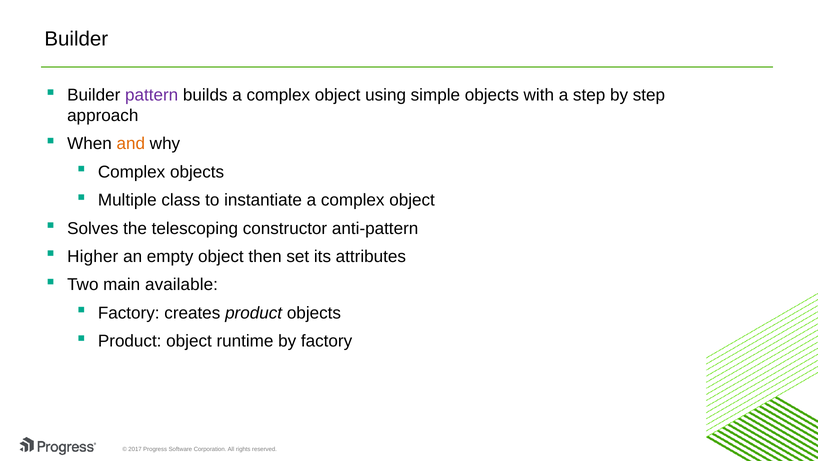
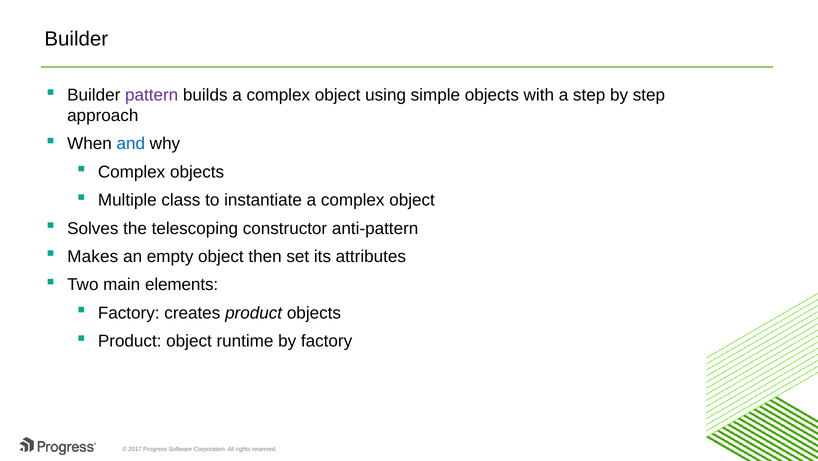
and colour: orange -> blue (131, 144)
Higher: Higher -> Makes (93, 256)
available: available -> elements (182, 285)
